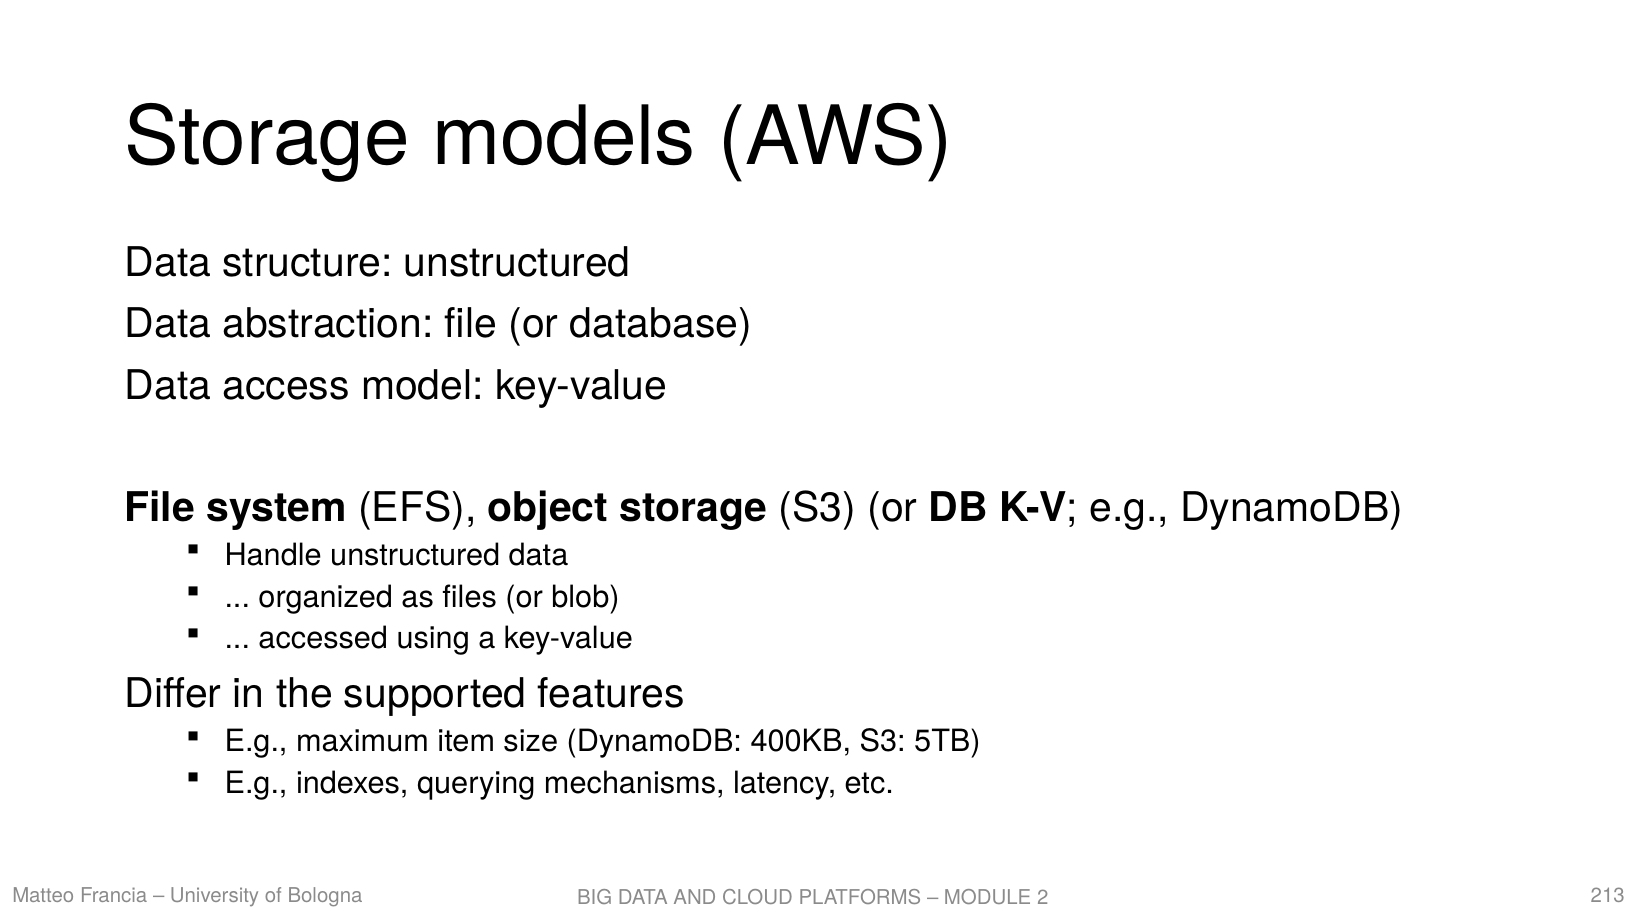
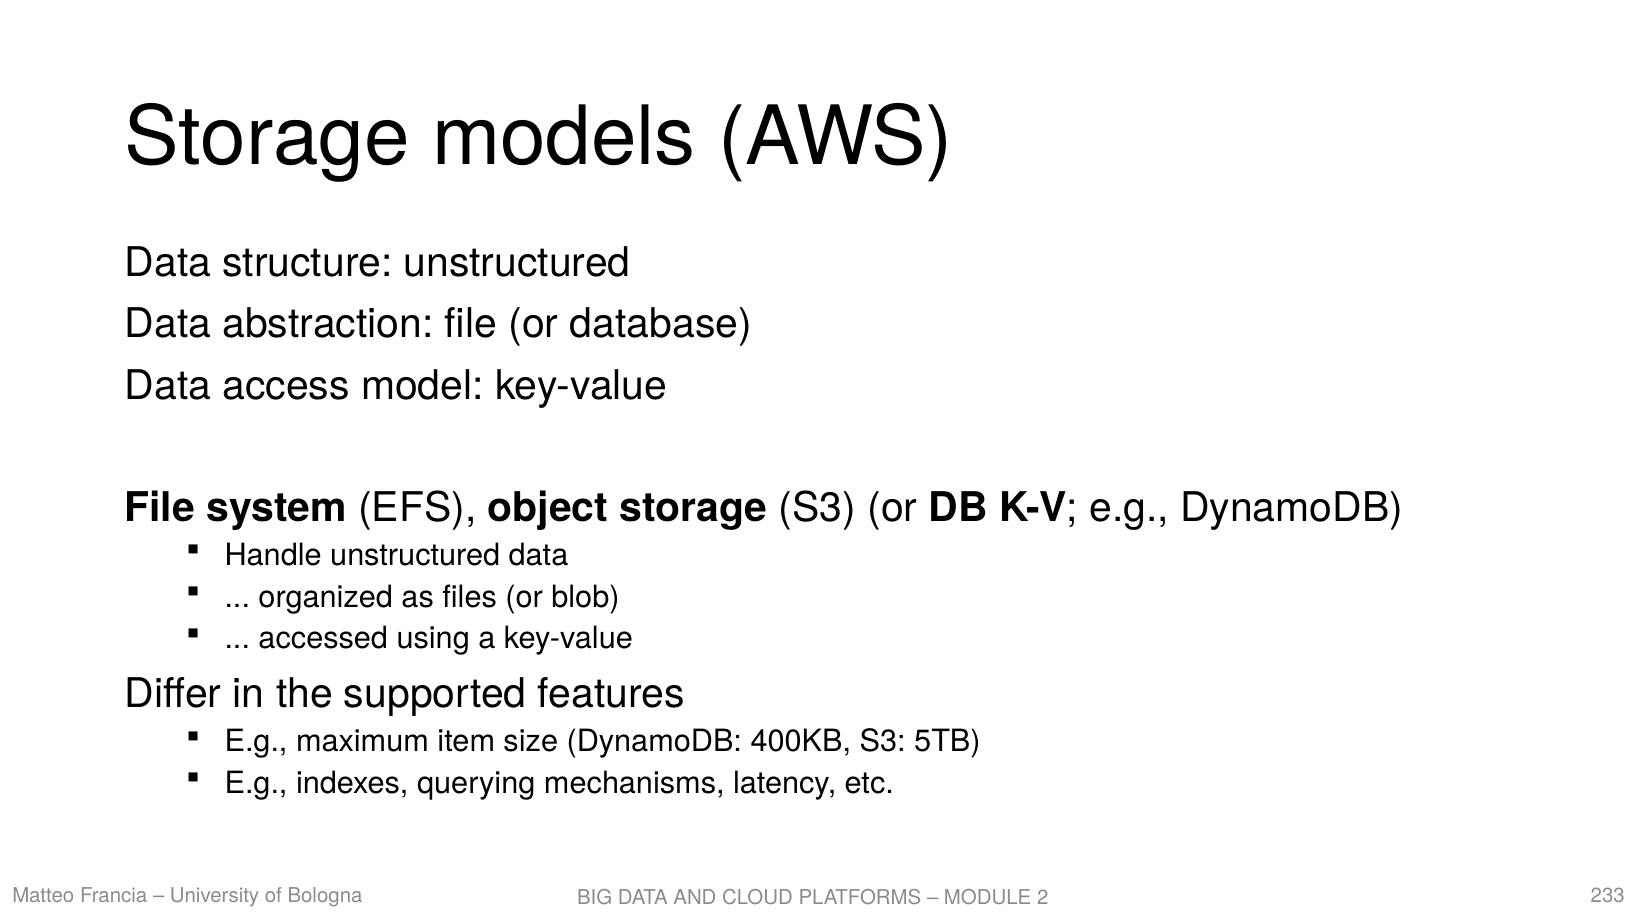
213: 213 -> 233 (1608, 895)
